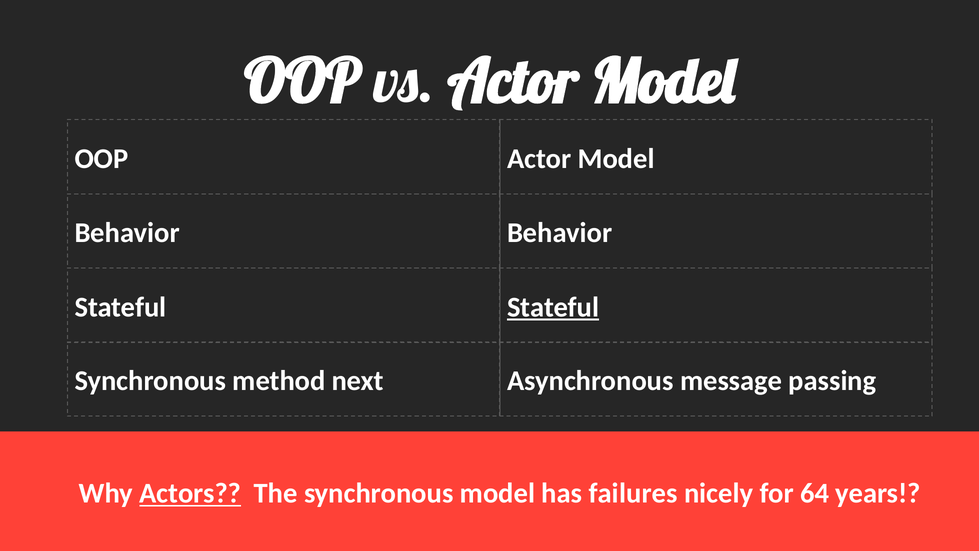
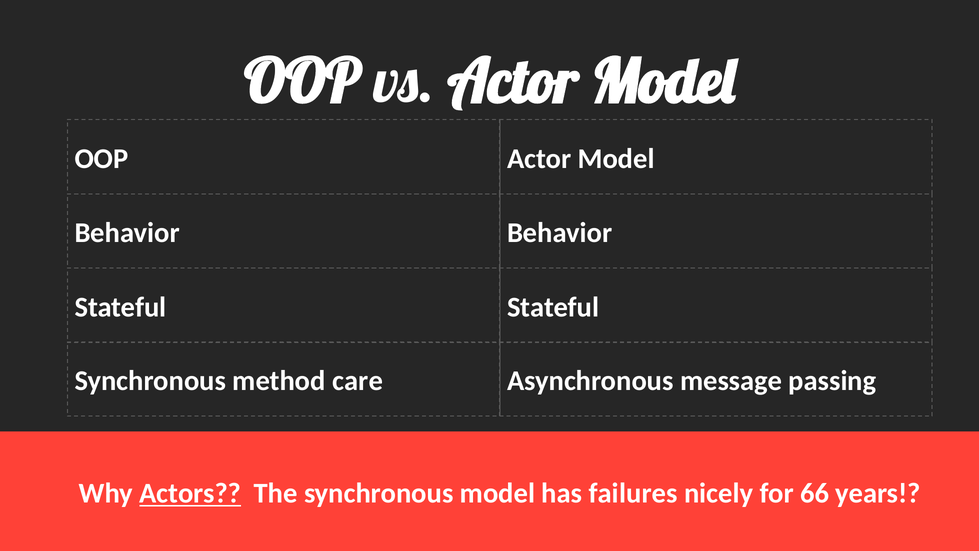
Stateful underline: present -> none (553, 307)
next: next -> care (358, 381)
64: 64 -> 66 (815, 493)
